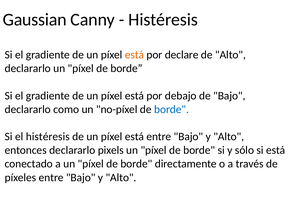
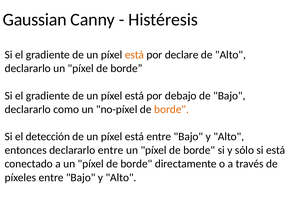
borde colour: blue -> orange (172, 109)
el histéresis: histéresis -> detección (48, 137)
declararlo pixels: pixels -> entre (111, 150)
